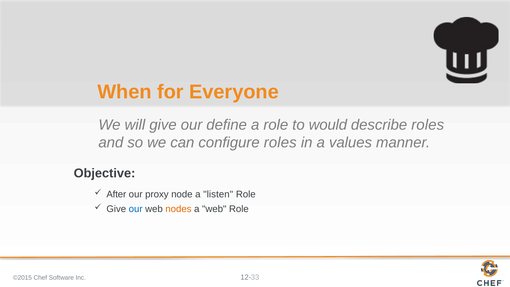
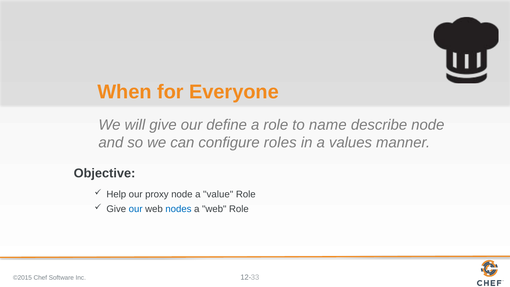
would: would -> name (328, 125)
describe roles: roles -> node (428, 125)
After: After -> Help (116, 194)
listen: listen -> value (218, 194)
nodes colour: orange -> blue (178, 209)
